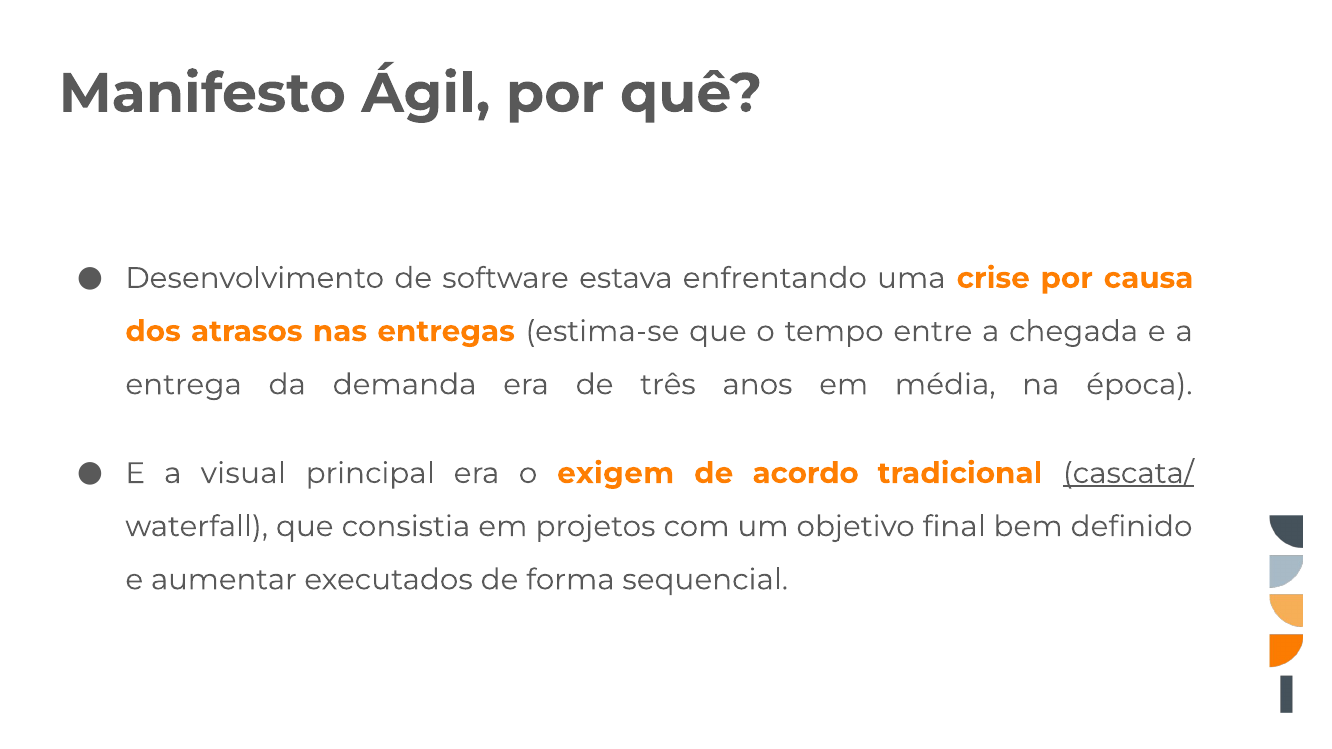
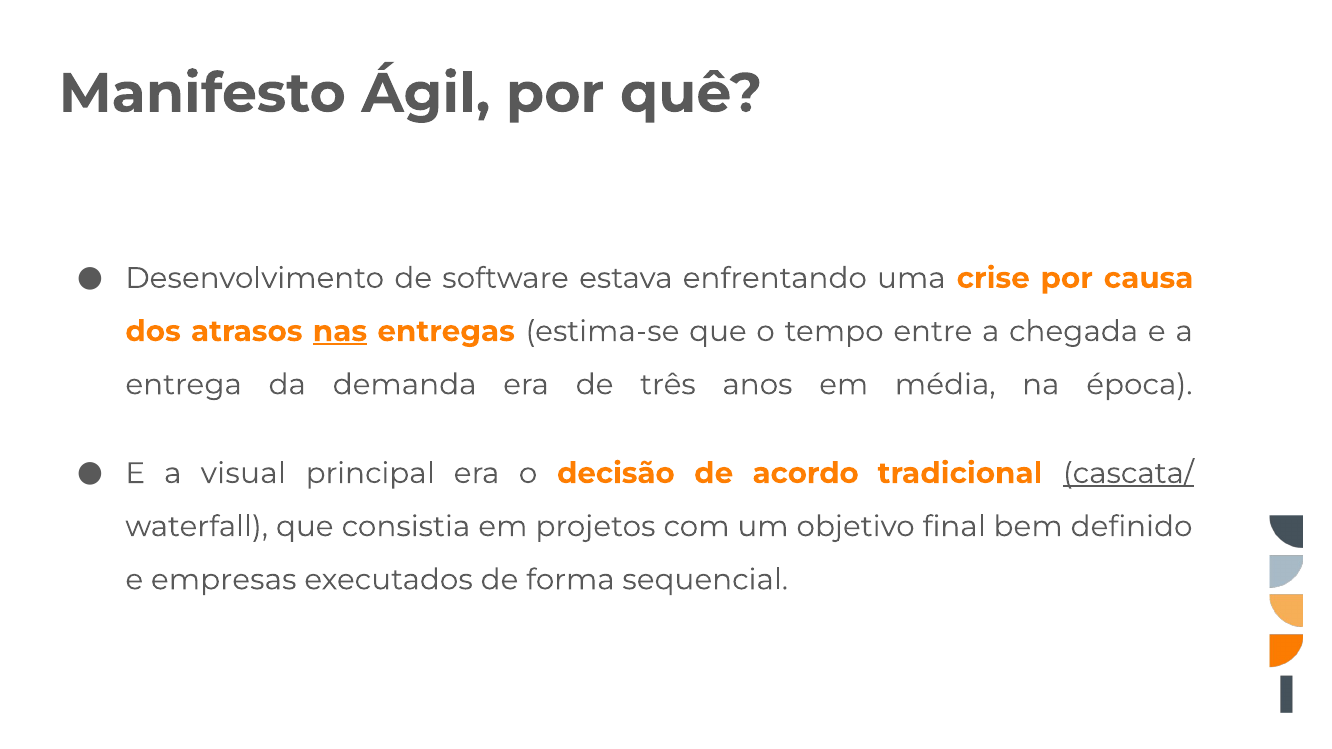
nas underline: none -> present (340, 331)
exigem: exigem -> decisão (616, 473)
aumentar: aumentar -> empresas (224, 580)
